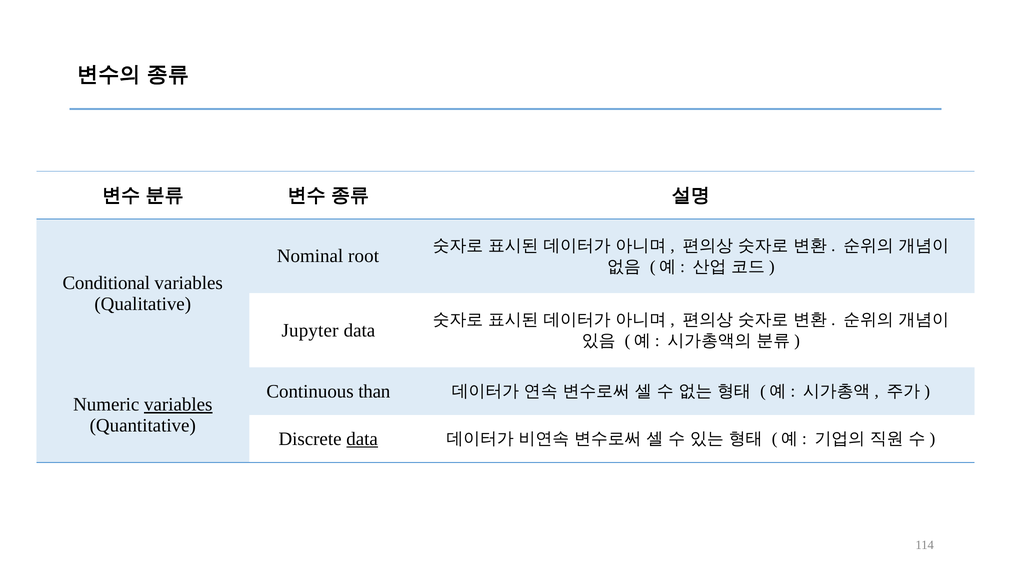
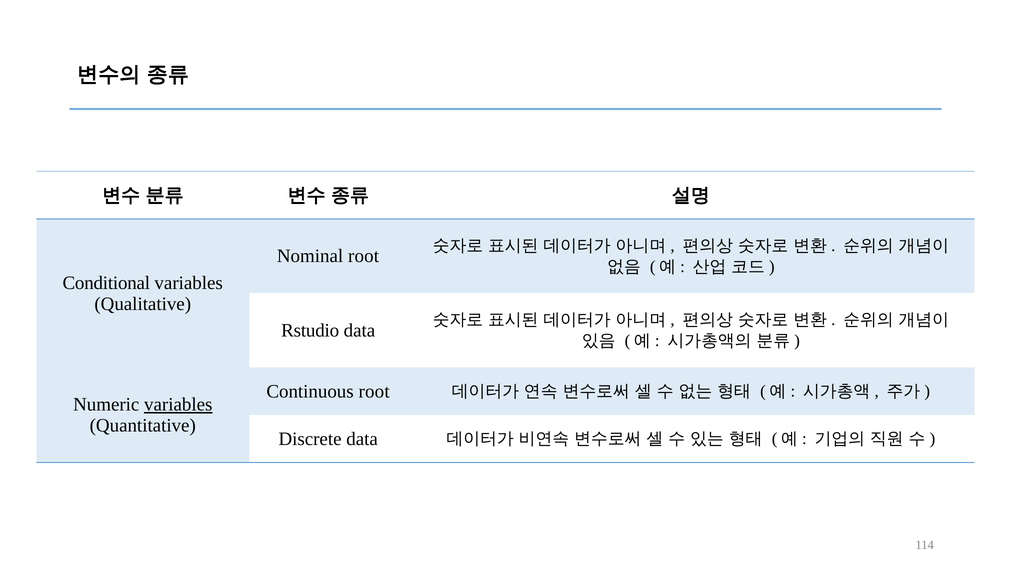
Jupyter: Jupyter -> Rstudio (310, 330)
Continuous than: than -> root (374, 391)
data underline: present -> none (362, 439)
